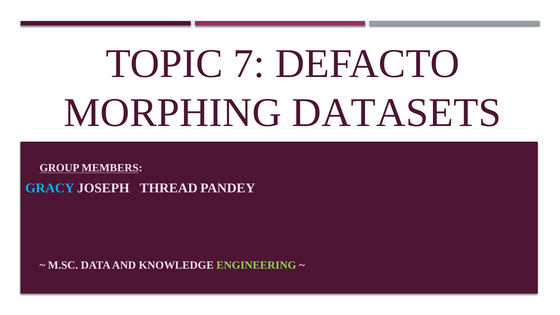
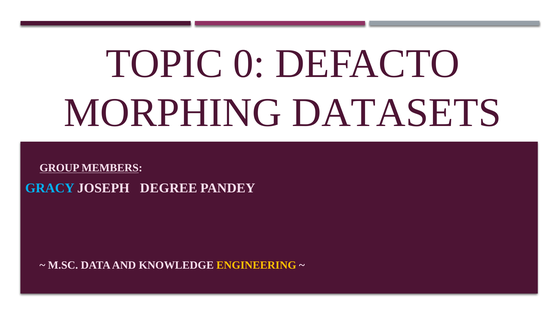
7: 7 -> 0 (249, 64)
THREAD: THREAD -> DEGREE (169, 188)
ENGINEERING colour: light green -> yellow (256, 265)
